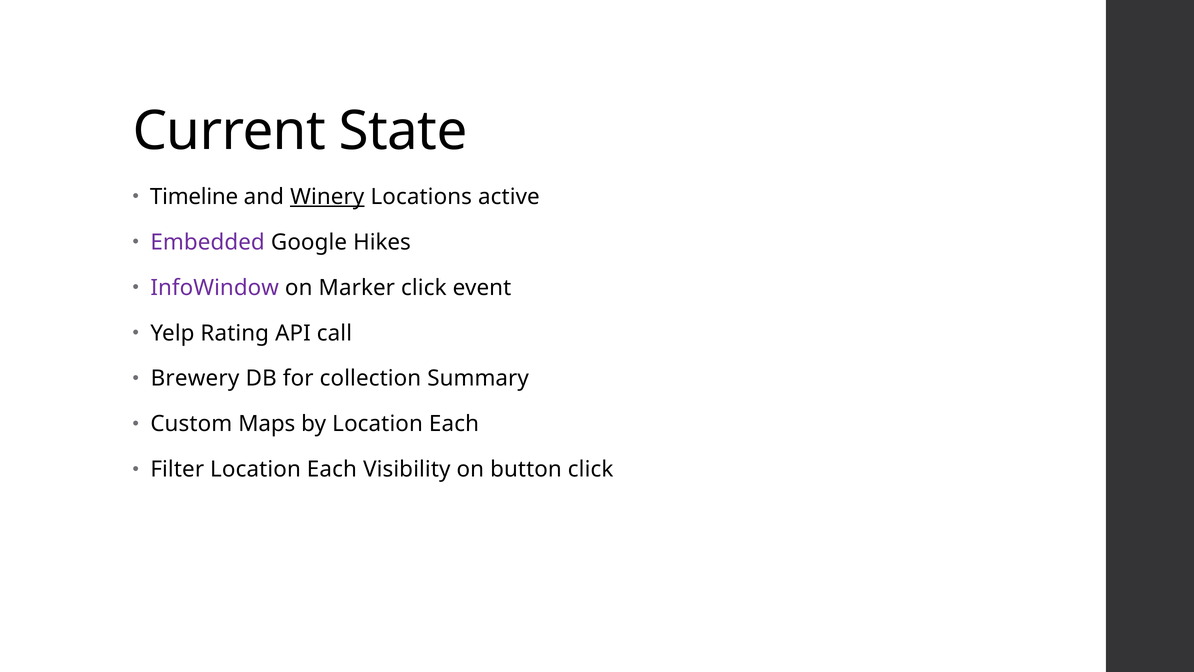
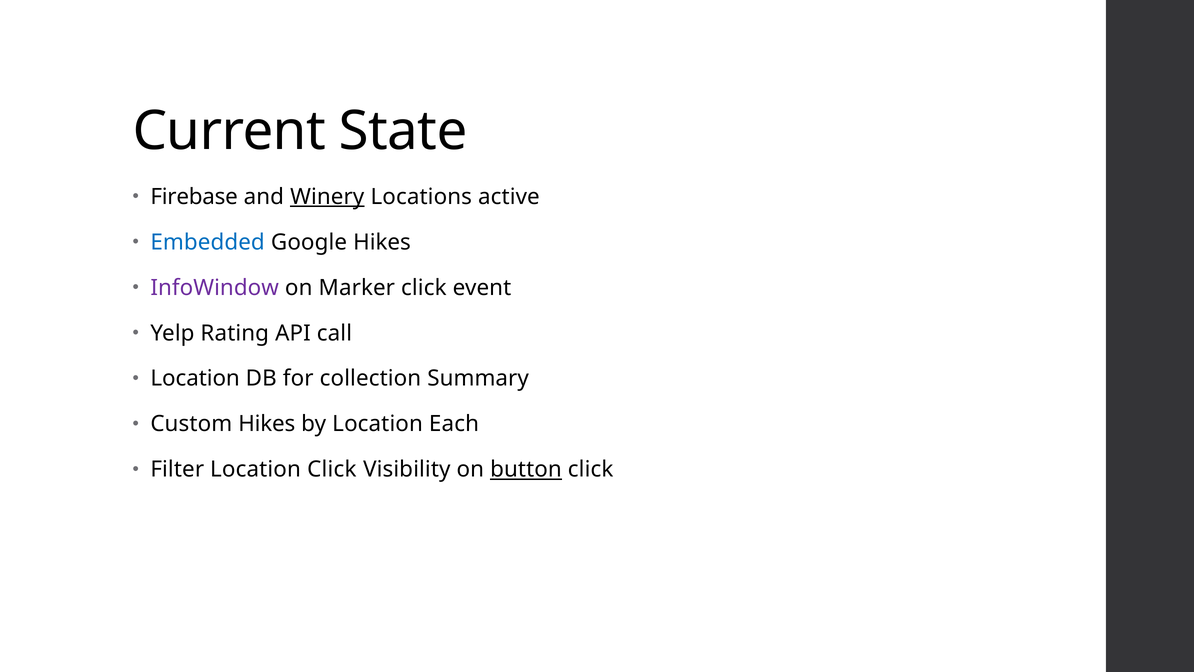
Timeline: Timeline -> Firebase (194, 197)
Embedded colour: purple -> blue (208, 242)
Brewery: Brewery -> Location (195, 378)
Custom Maps: Maps -> Hikes (267, 424)
Filter Location Each: Each -> Click (332, 469)
button underline: none -> present (526, 469)
